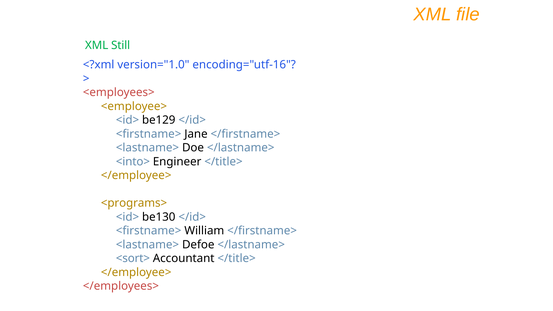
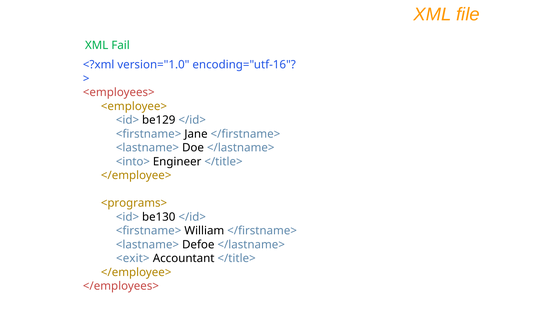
Still: Still -> Fail (121, 45)
<sort>: <sort> -> <exit> (133, 258)
